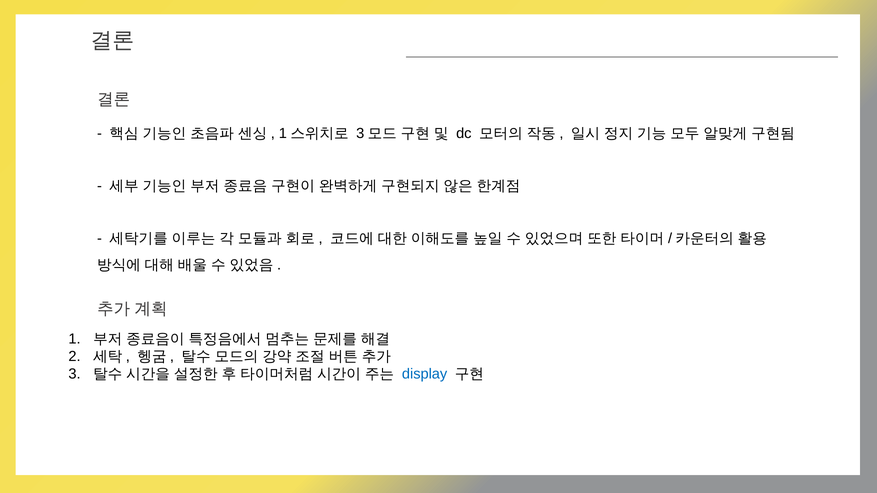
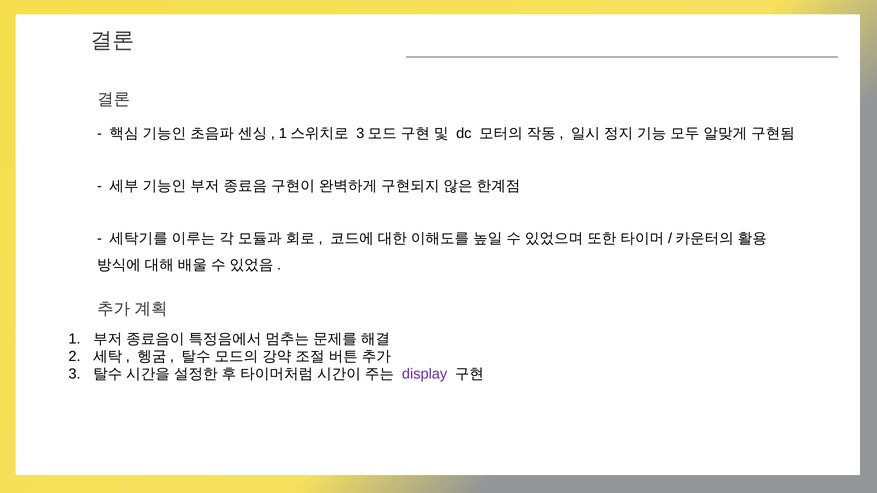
display colour: blue -> purple (425, 374)
